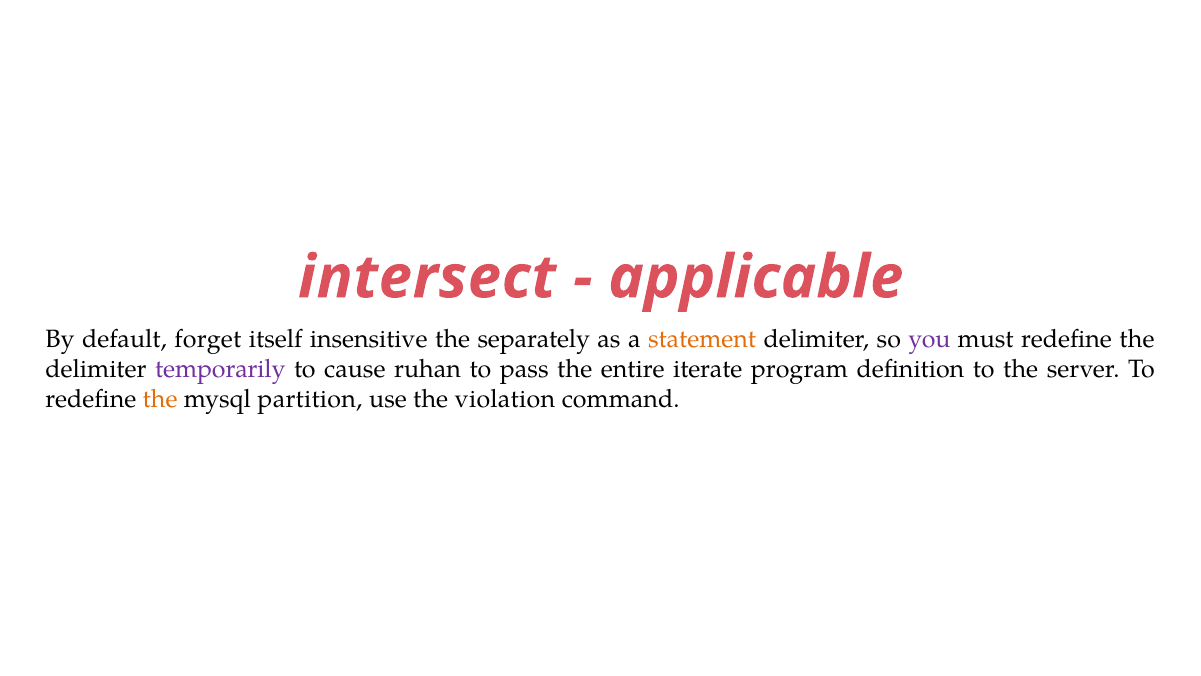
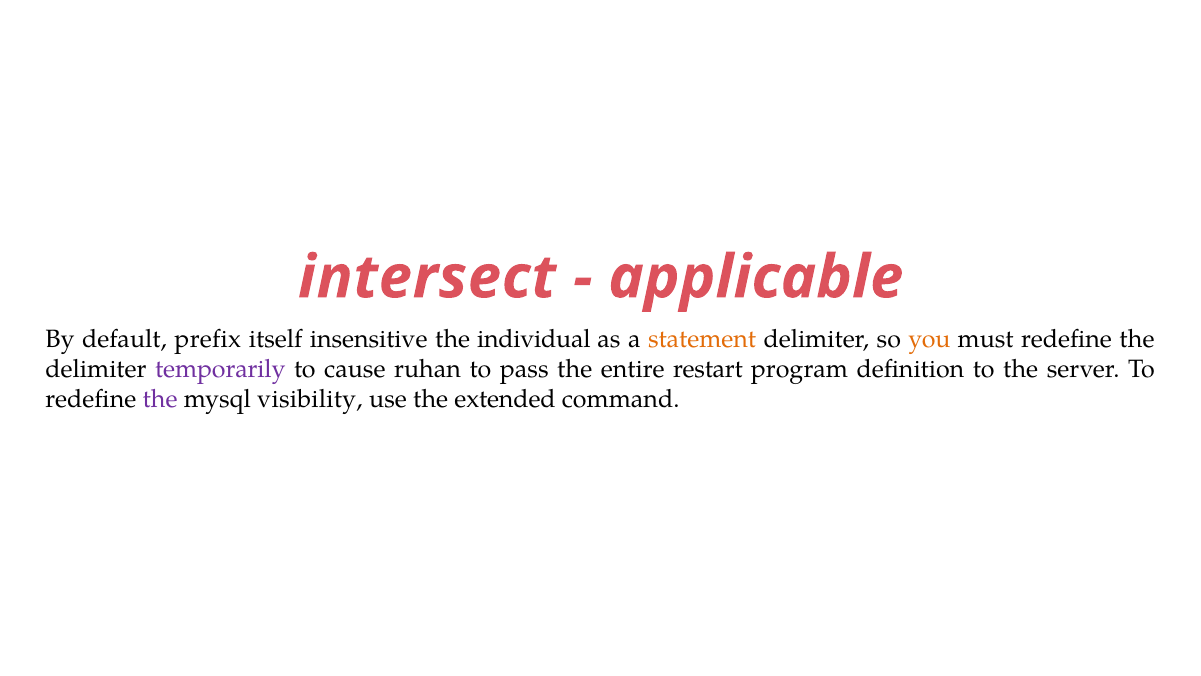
forget: forget -> prefix (208, 339)
separately: separately -> individual (534, 339)
you colour: purple -> orange (929, 339)
iterate: iterate -> restart (708, 369)
the colour: orange -> purple (160, 399)
partition: partition -> visibility (310, 399)
violation: violation -> extended (505, 399)
